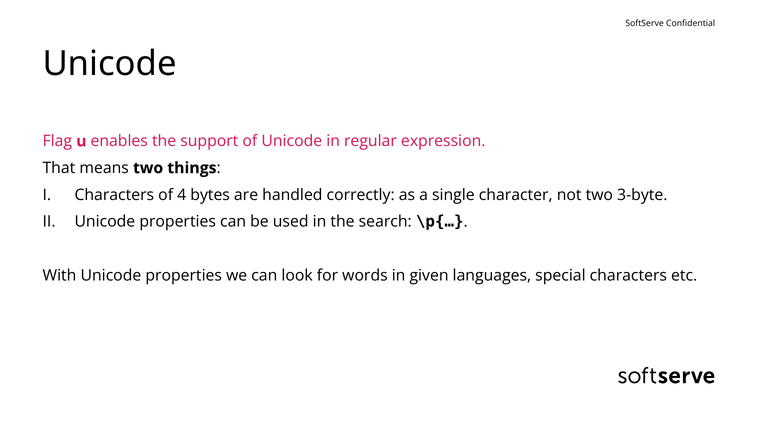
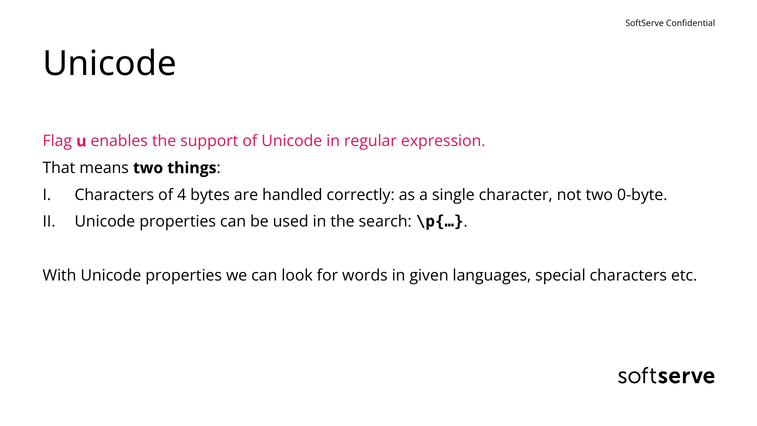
3-byte: 3-byte -> 0-byte (642, 195)
